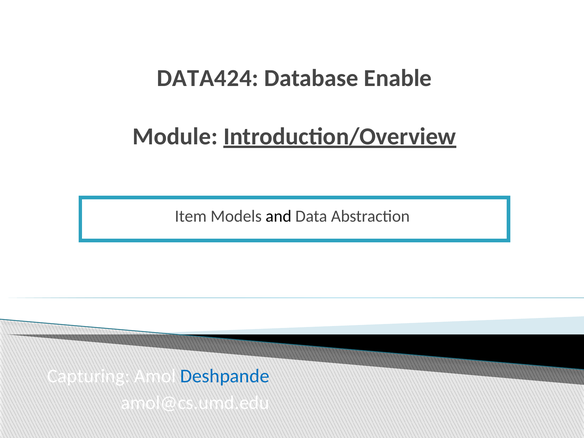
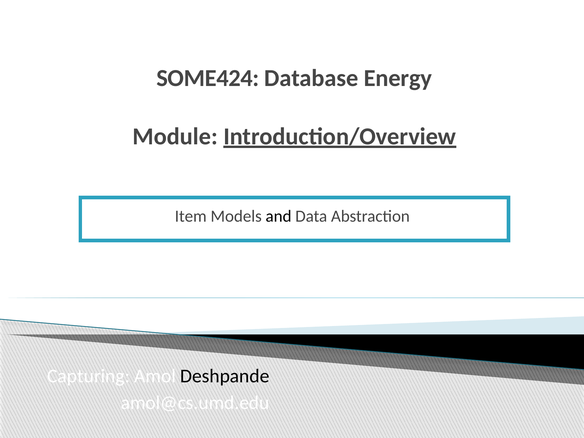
DATA424: DATA424 -> SOME424 (208, 78)
Enable: Enable -> Energy (398, 78)
Deshpande colour: blue -> black (225, 376)
